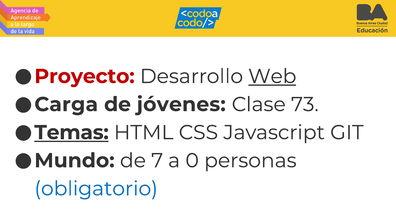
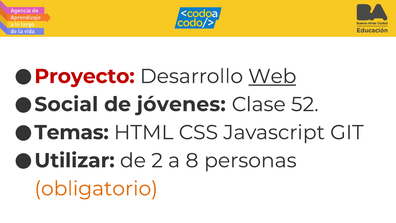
Carga: Carga -> Social (66, 104)
73: 73 -> 52 (305, 104)
Temas underline: present -> none (72, 132)
Mundo: Mundo -> Utilizar (74, 160)
7: 7 -> 2 (157, 160)
0: 0 -> 8 (192, 160)
obligatorio colour: blue -> orange (96, 188)
